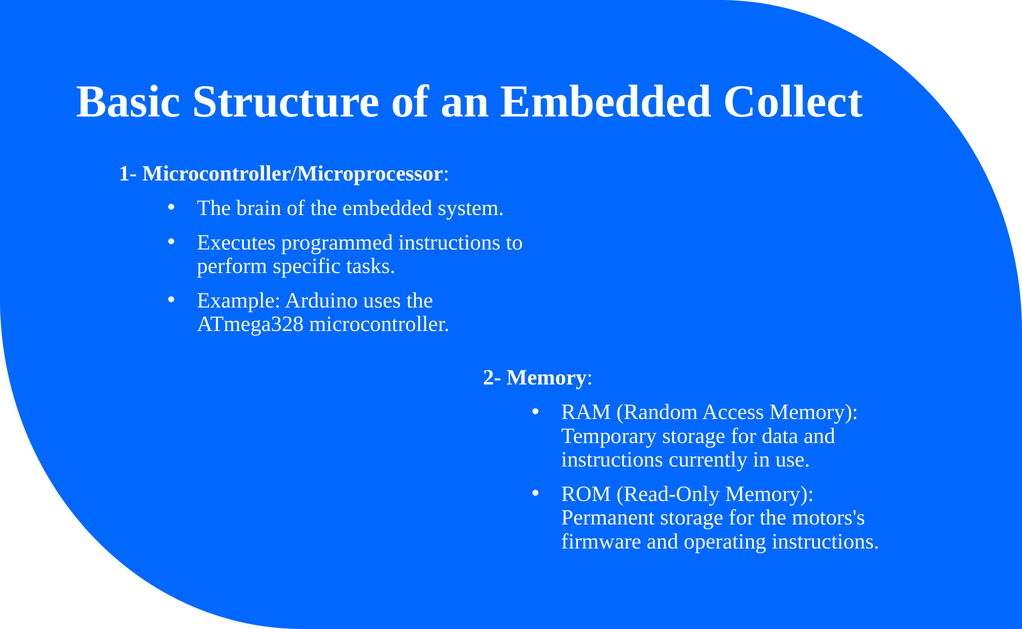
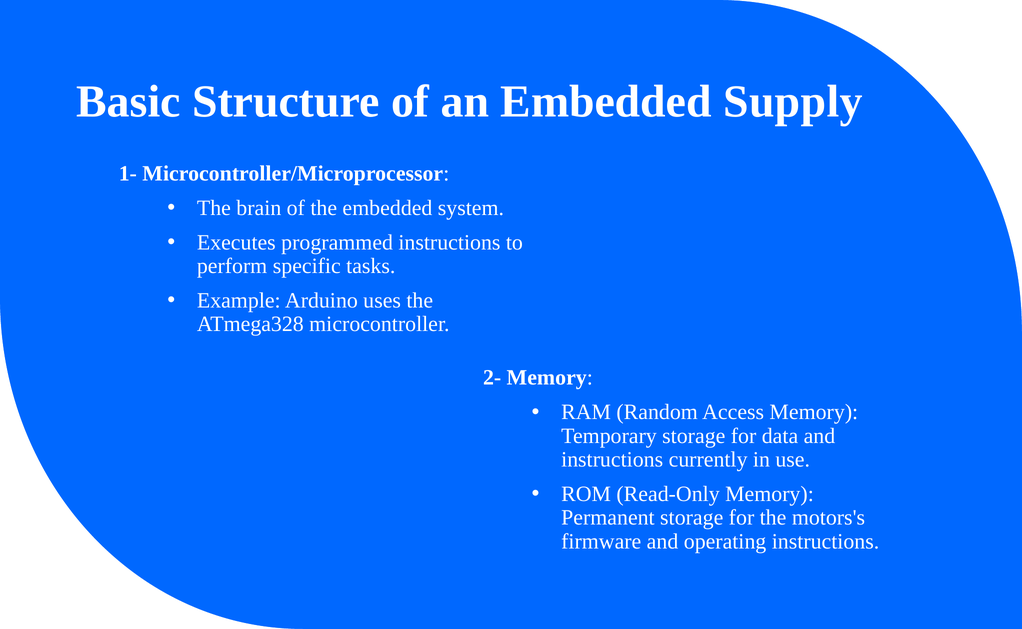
Collect: Collect -> Supply (793, 102)
